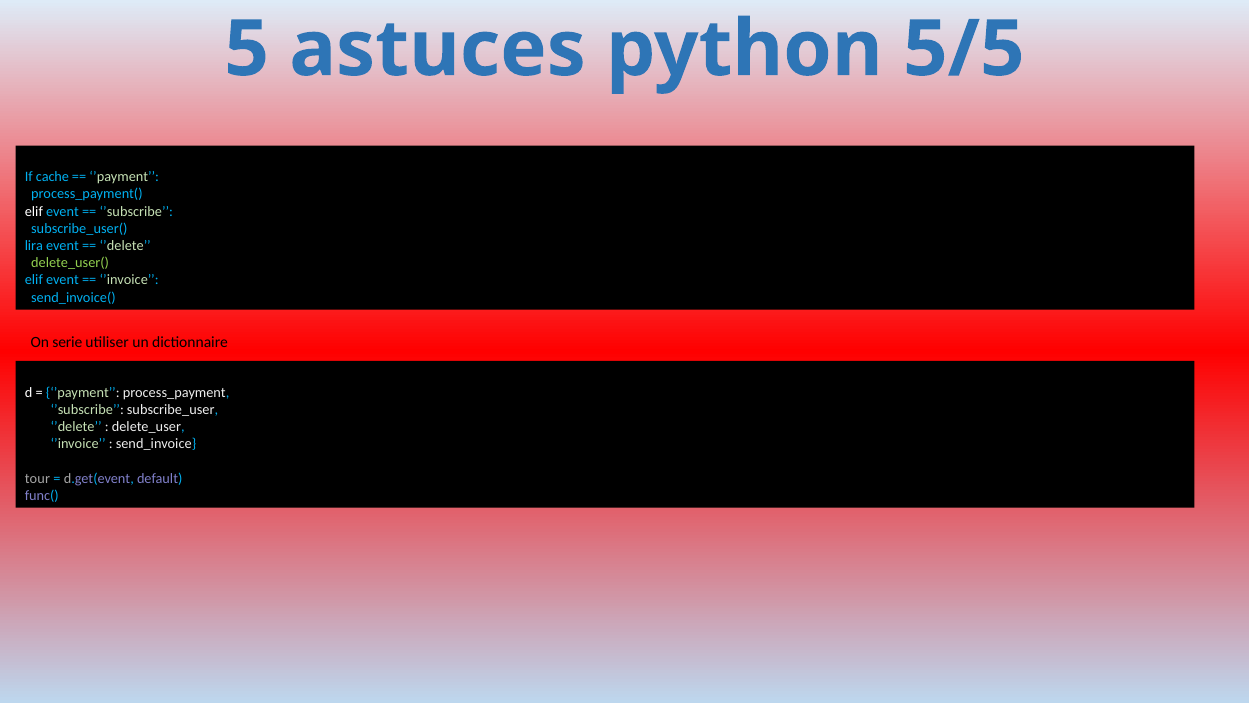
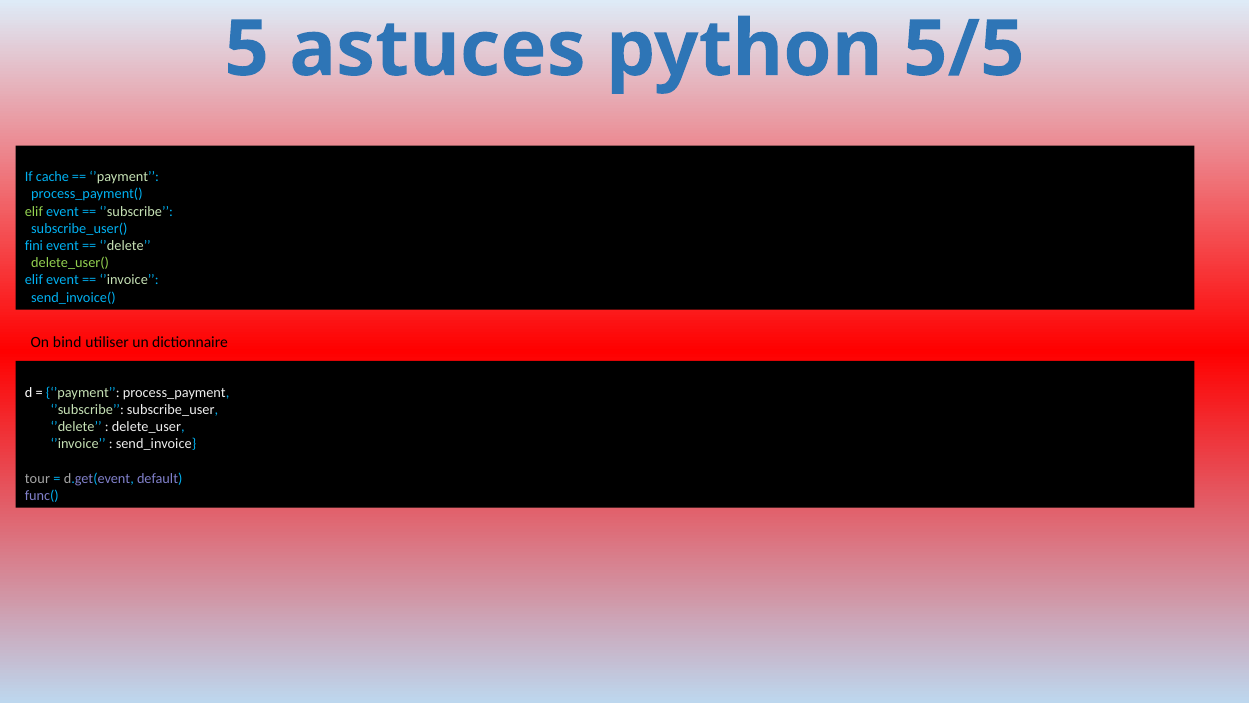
elif colour: white -> light green (34, 211)
lira: lira -> fini (34, 246)
serie: serie -> bind (67, 342)
